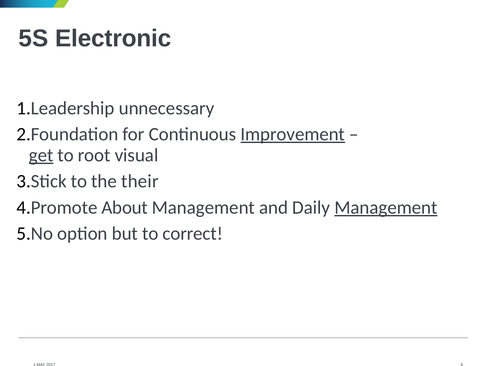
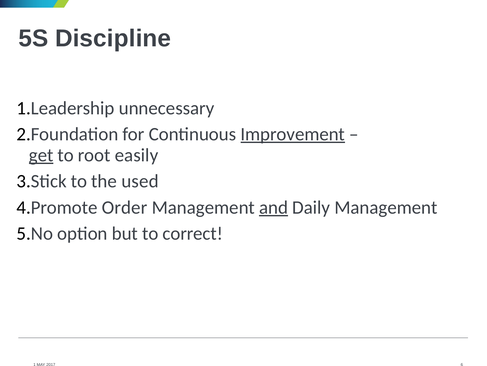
Electronic: Electronic -> Discipline (113, 38)
visual: visual -> easily (137, 155)
their: their -> used (140, 181)
About: About -> Order (125, 207)
and underline: none -> present (274, 207)
Management underline: present -> none (386, 207)
